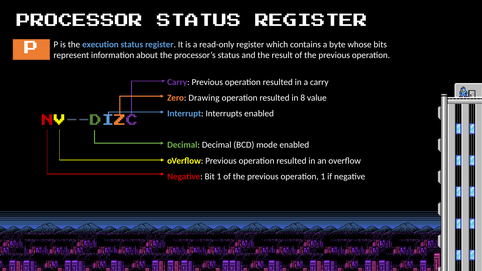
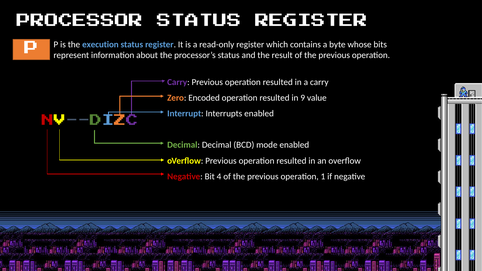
Drawing: Drawing -> Encoded (204, 98)
8: 8 -> 9 (303, 98)
Bit 1: 1 -> 4 (219, 176)
